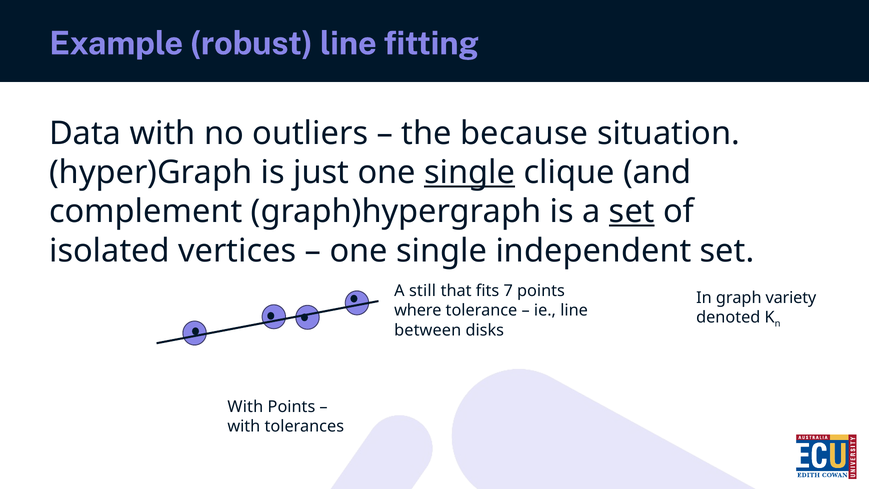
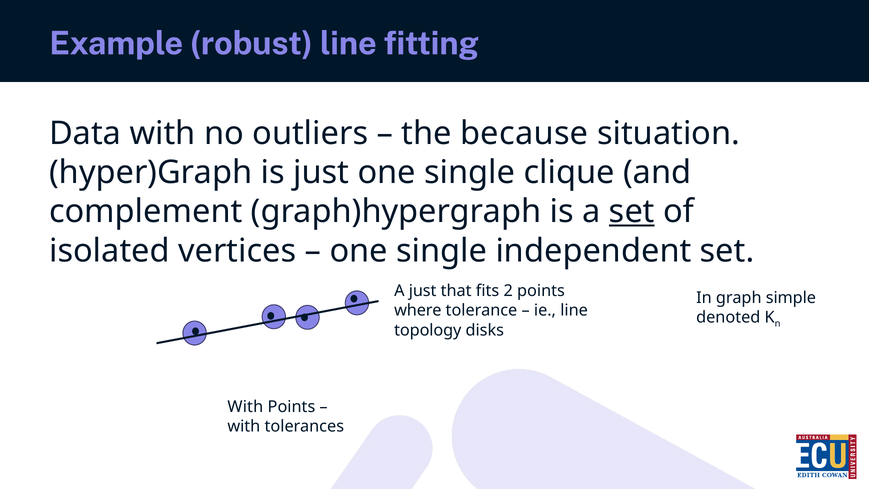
single underline: present -> none (470, 172)
A still: still -> just (423, 291)
7: 7 -> 2 (508, 291)
variety: variety -> simple (791, 298)
between: between -> topology (428, 330)
